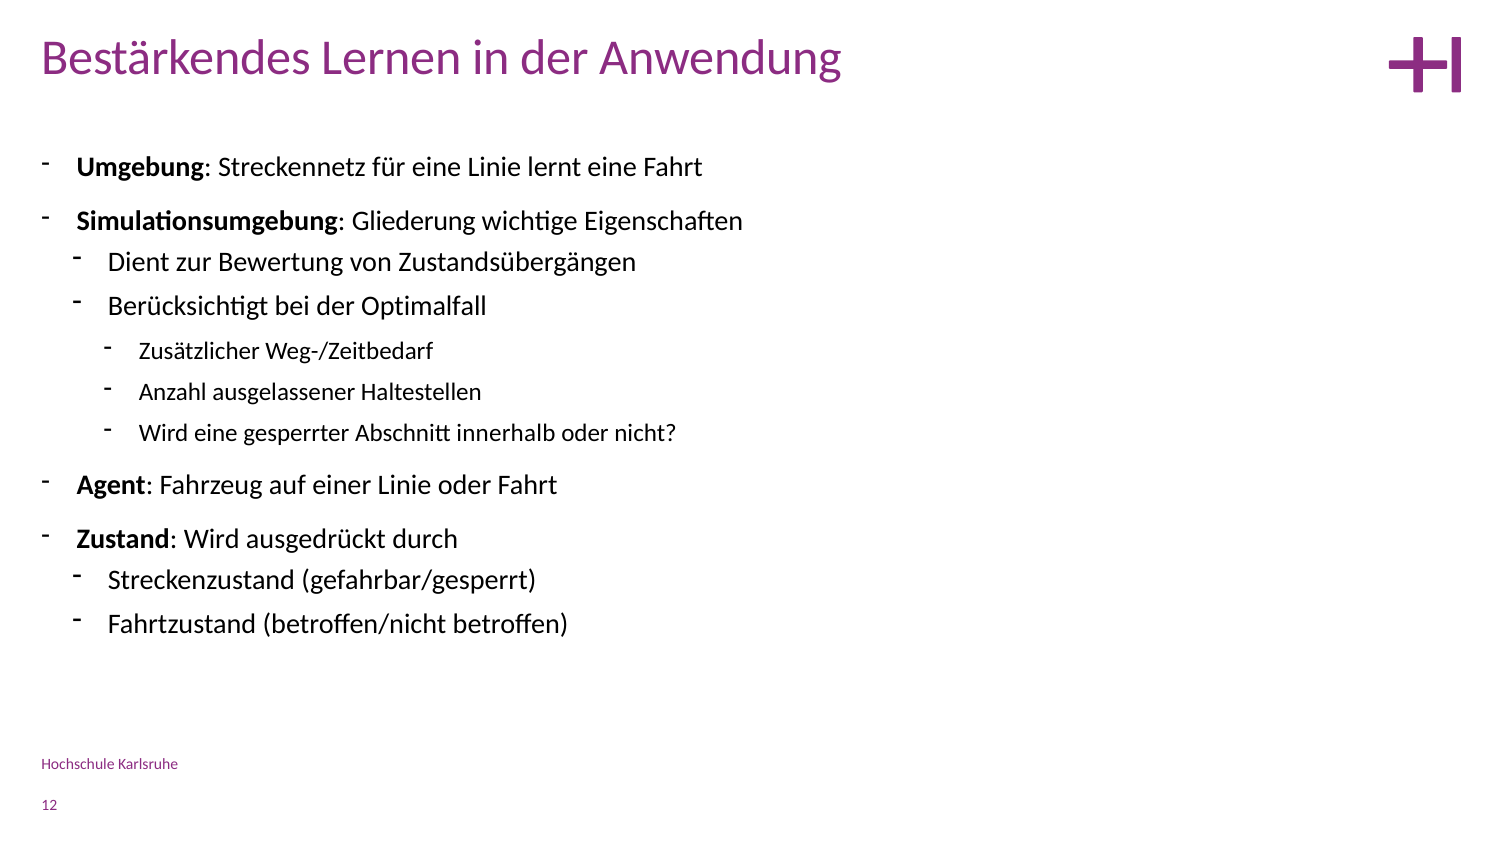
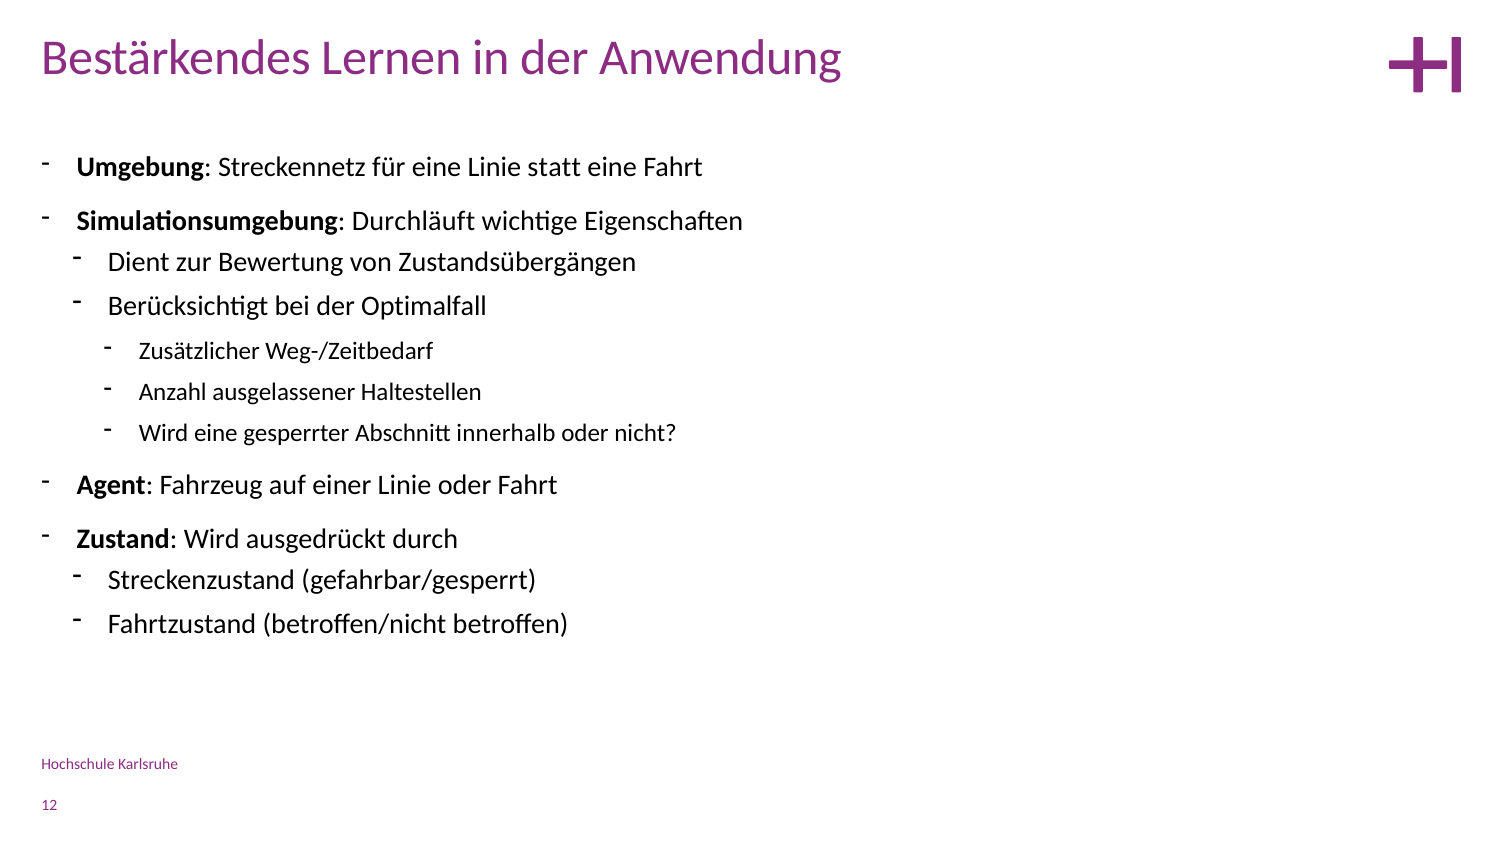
lernt: lernt -> statt (554, 167)
Gliederung: Gliederung -> Durchläuft (414, 221)
